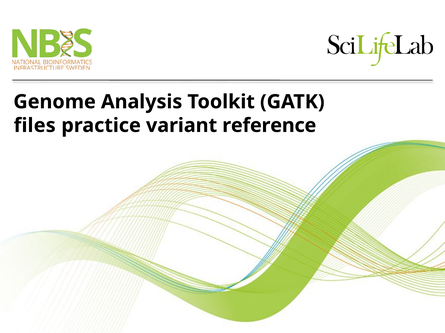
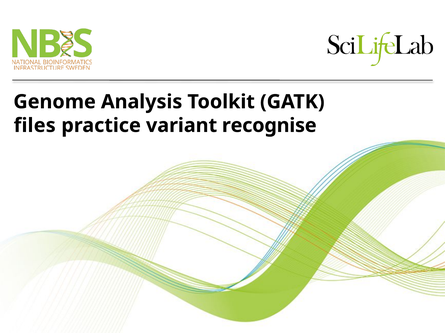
reference: reference -> recognise (269, 126)
